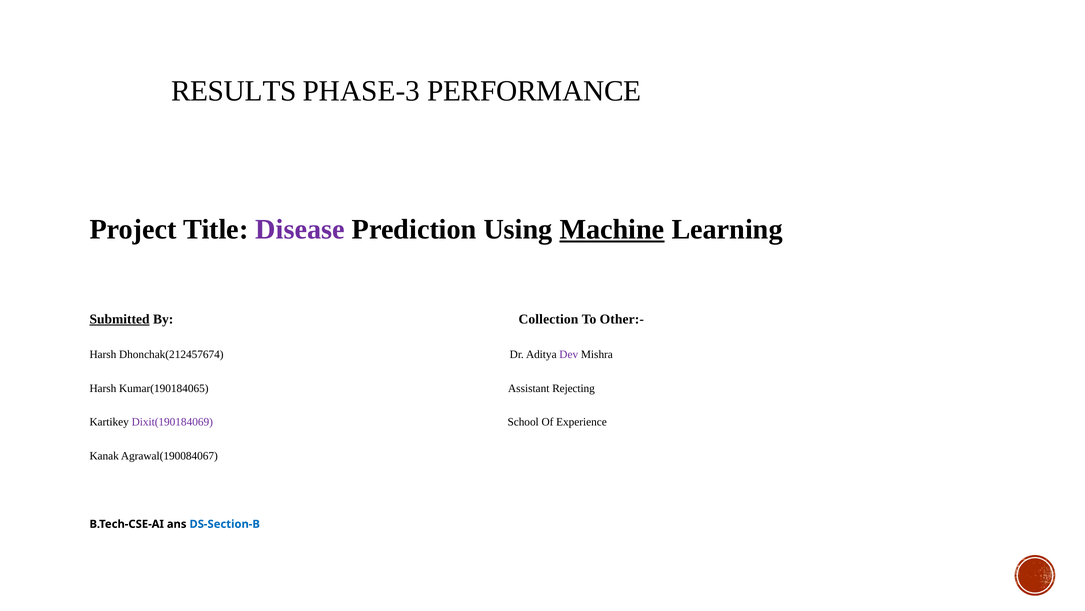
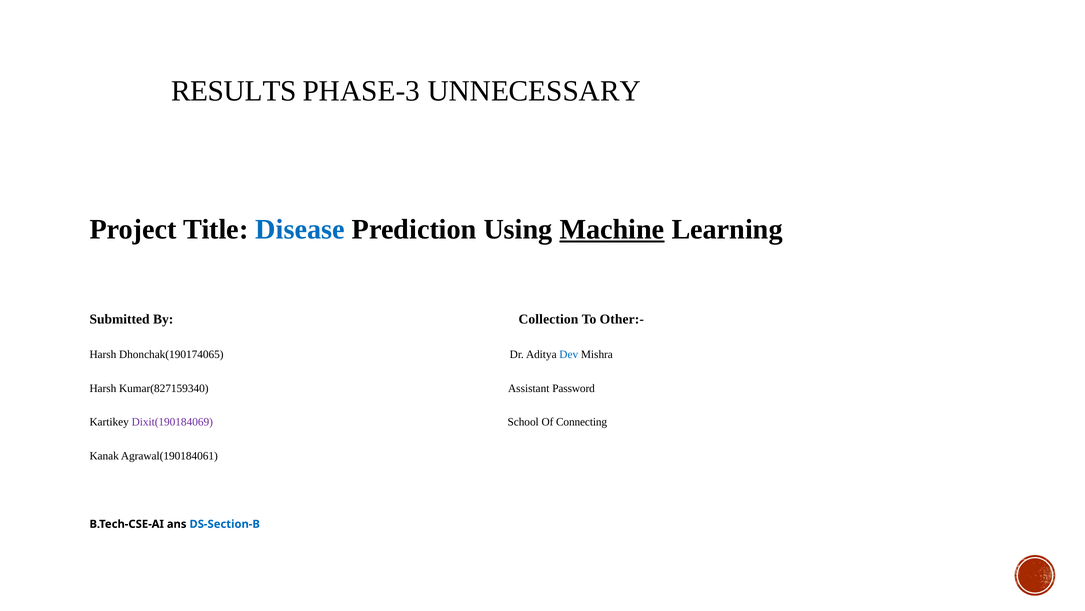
PERFORMANCE: PERFORMANCE -> UNNECESSARY (534, 91)
Disease colour: purple -> blue (300, 229)
Submitted underline: present -> none (120, 319)
Dhonchak(212457674: Dhonchak(212457674 -> Dhonchak(190174065 (171, 354)
Dev colour: purple -> blue (569, 354)
Kumar(190184065: Kumar(190184065 -> Kumar(827159340 (164, 388)
Rejecting: Rejecting -> Password (574, 388)
Experience: Experience -> Connecting (582, 422)
Agrawal(190084067: Agrawal(190084067 -> Agrawal(190184061 (169, 456)
